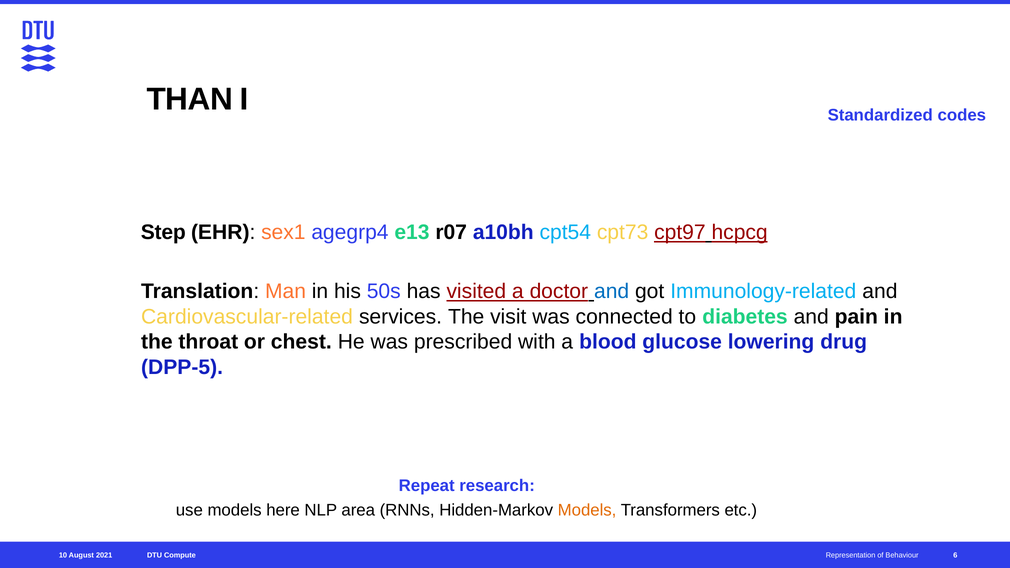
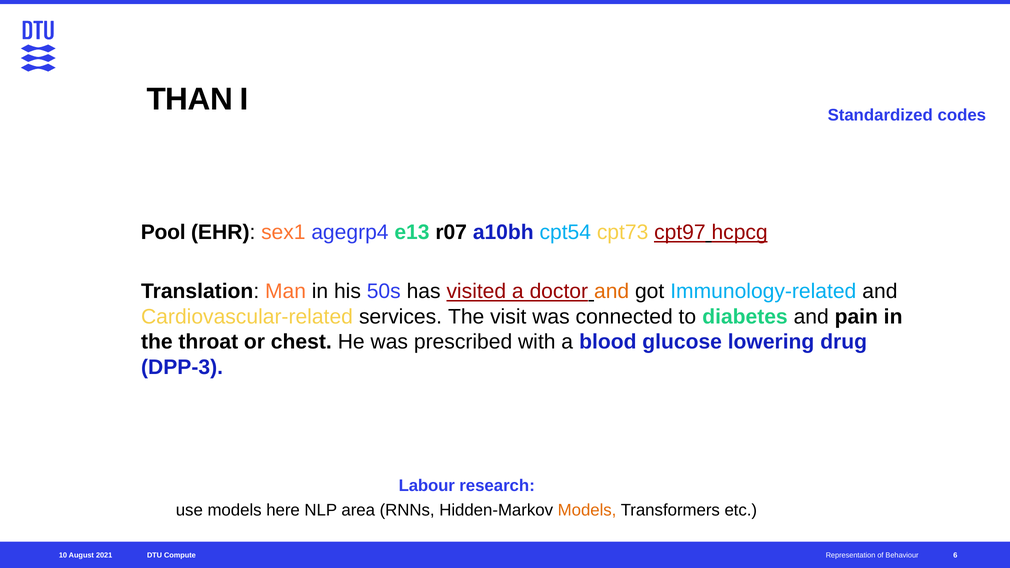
Step: Step -> Pool (163, 233)
and colour: blue -> orange (612, 292)
DPP-5: DPP-5 -> DPP-3 (182, 367)
Repeat: Repeat -> Labour (427, 486)
